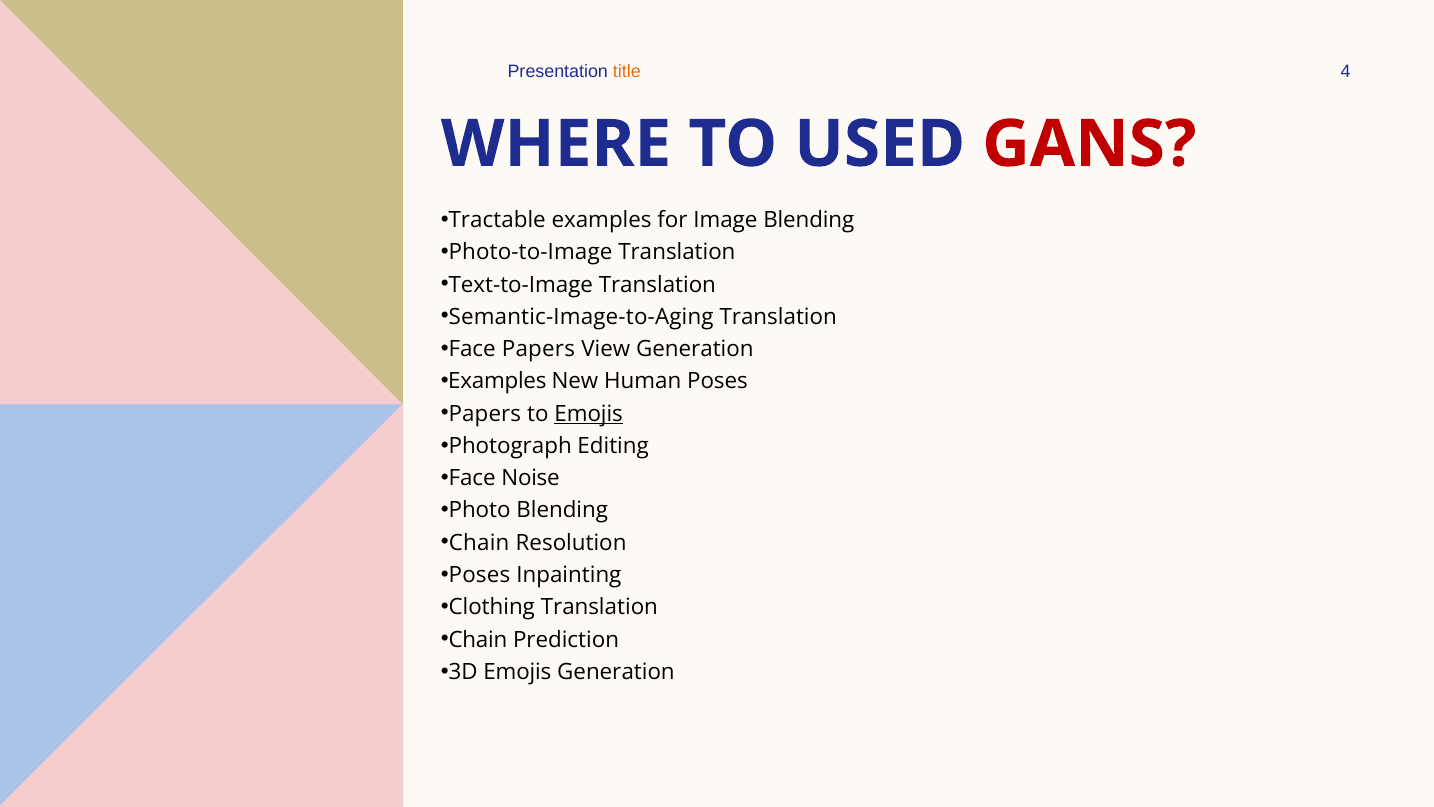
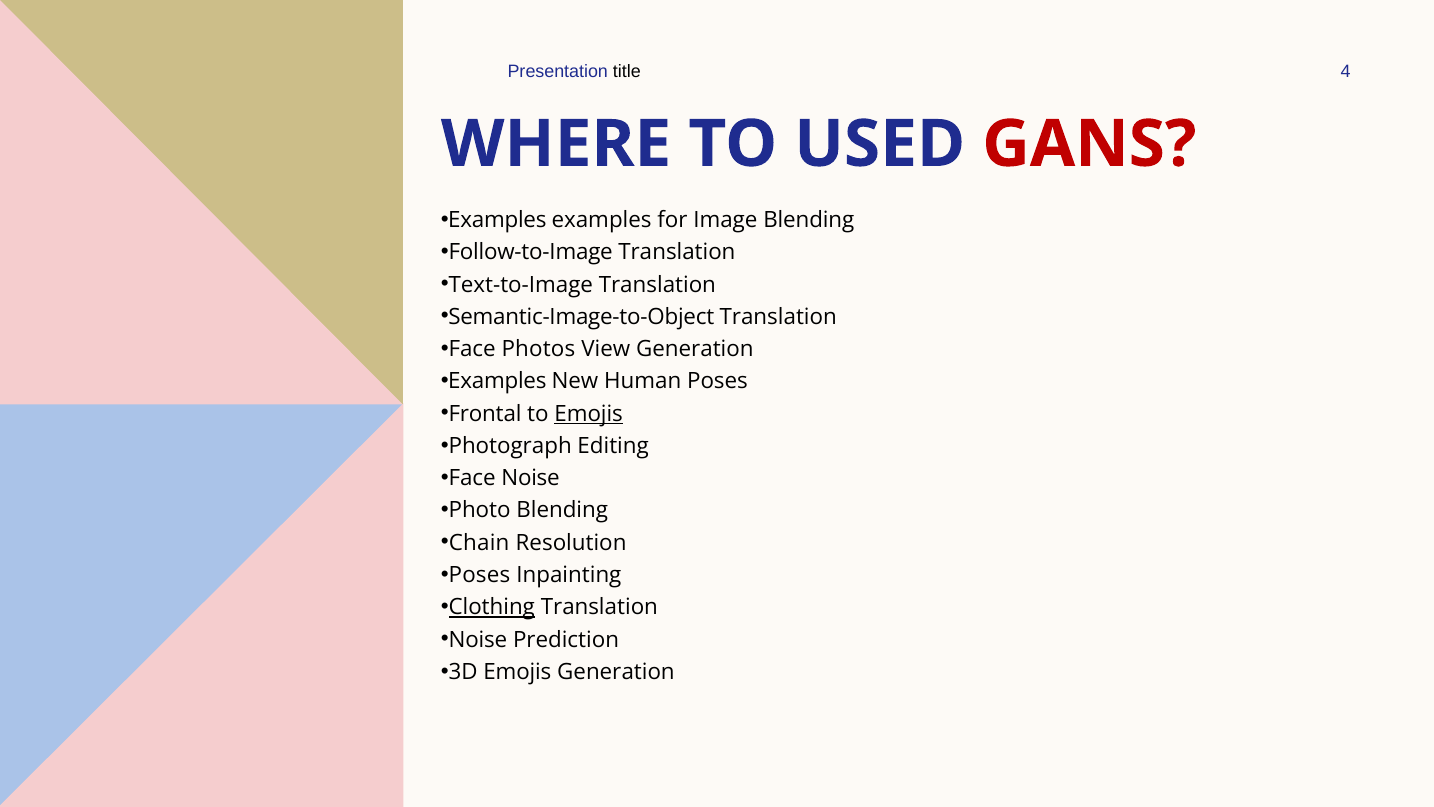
title colour: orange -> black (627, 71)
Tractable: Tractable -> Examples (497, 220)
Photo-to-Image: Photo-to-Image -> Follow-to-Image (531, 252)
Semantic-Image-to-Aging: Semantic-Image-to-Aging -> Semantic-Image-to-Object (581, 317)
Face Papers: Papers -> Photos (538, 349)
Papers: Papers -> Frontal (485, 414)
Clothing underline: none -> present (492, 607)
Chain: Chain -> Noise (478, 639)
